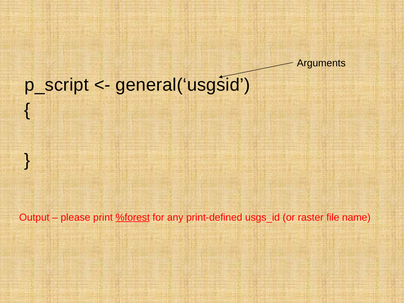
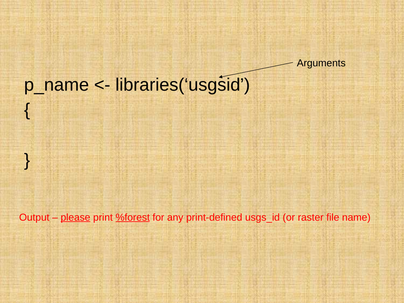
p_script: p_script -> p_name (57, 85)
general(‘usgsid: general(‘usgsid -> libraries(‘usgsid (183, 85)
please underline: none -> present (76, 217)
